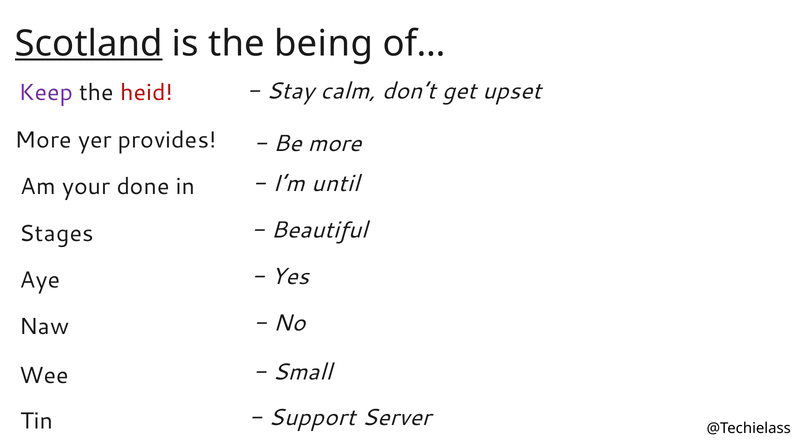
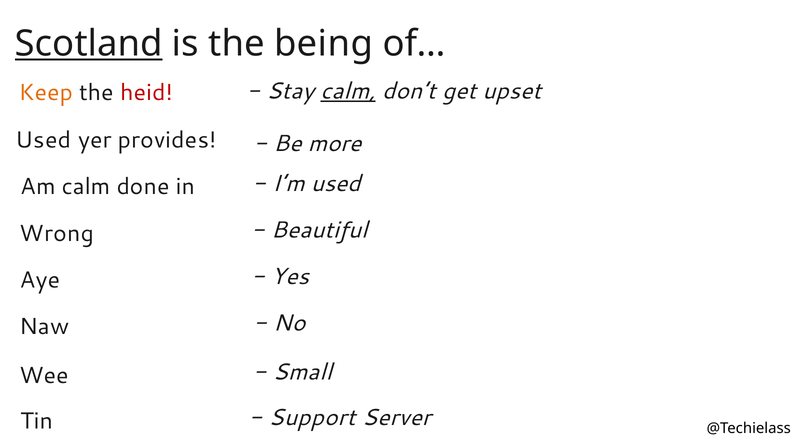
calm underline: none -> present (348, 91)
Keep colour: purple -> orange (46, 93)
More: More -> Used (43, 141)
Am your: your -> calm (86, 187)
I’m until: until -> used (336, 184)
Stages: Stages -> Wrong (57, 234)
